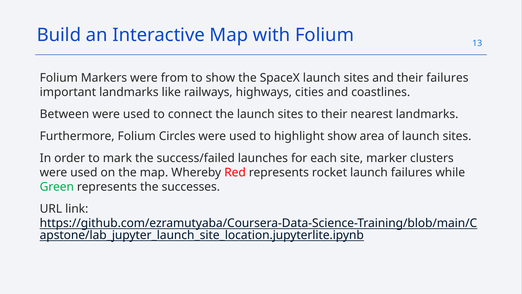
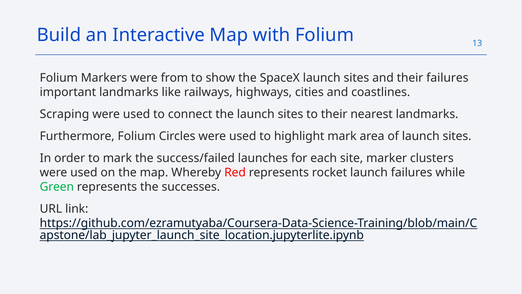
Between: Between -> Scraping (64, 114)
highlight show: show -> mark (342, 136)
